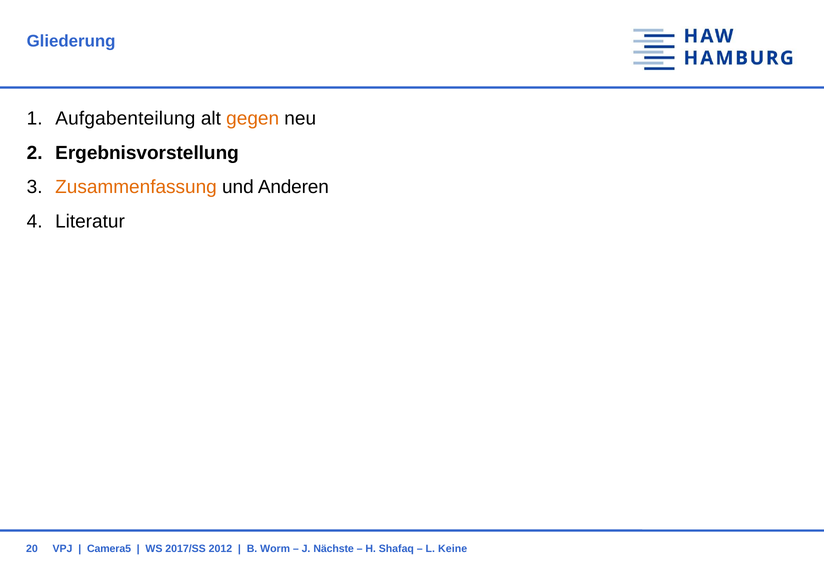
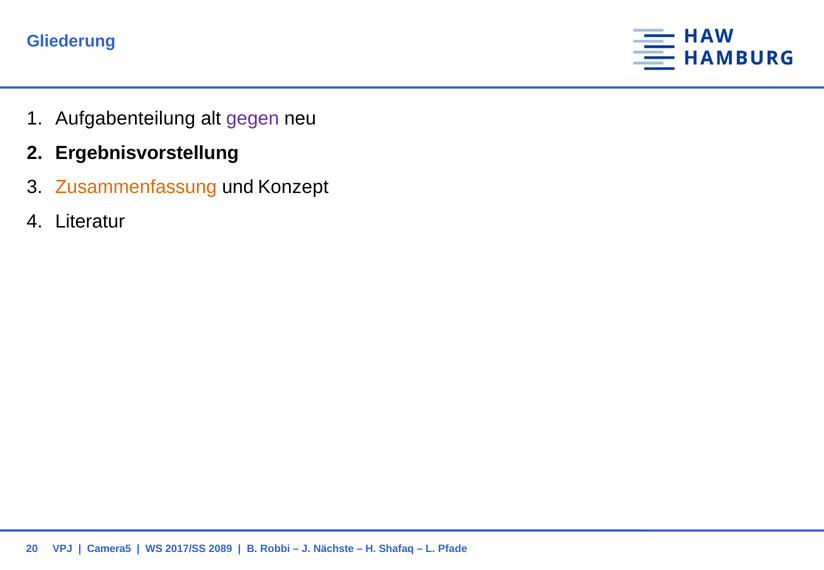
gegen colour: orange -> purple (253, 119)
Anderen: Anderen -> Konzept (293, 187)
2012: 2012 -> 2089 (220, 549)
Worm: Worm -> Robbi (275, 549)
Keine: Keine -> Pfade (453, 549)
